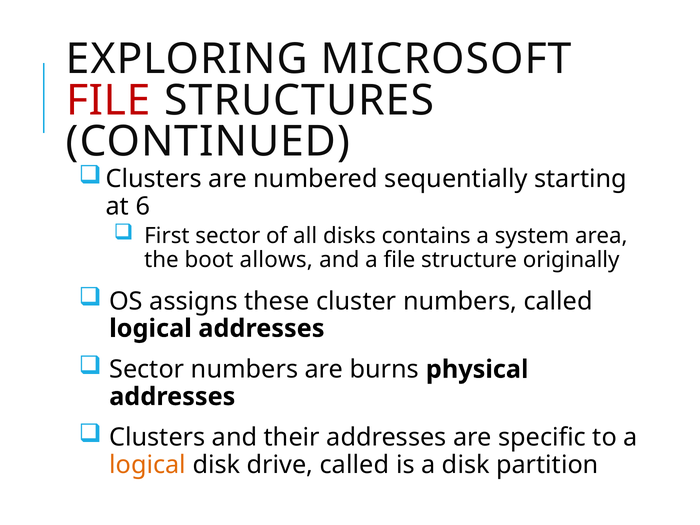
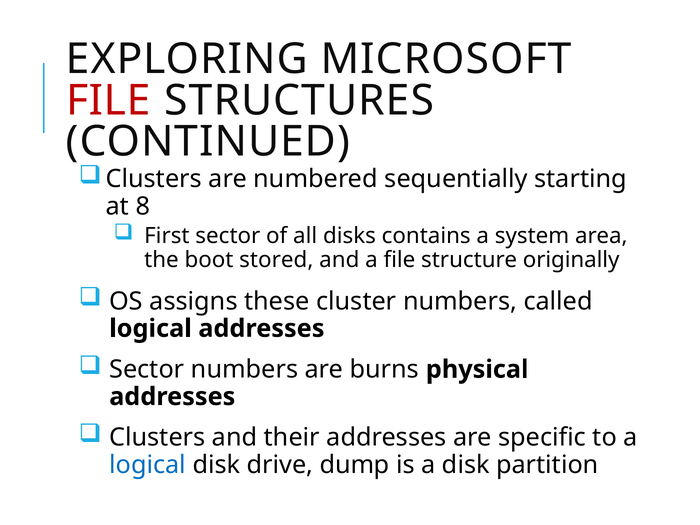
6: 6 -> 8 (143, 206)
allows: allows -> stored (276, 260)
logical colour: orange -> blue (148, 465)
drive called: called -> dump (355, 465)
